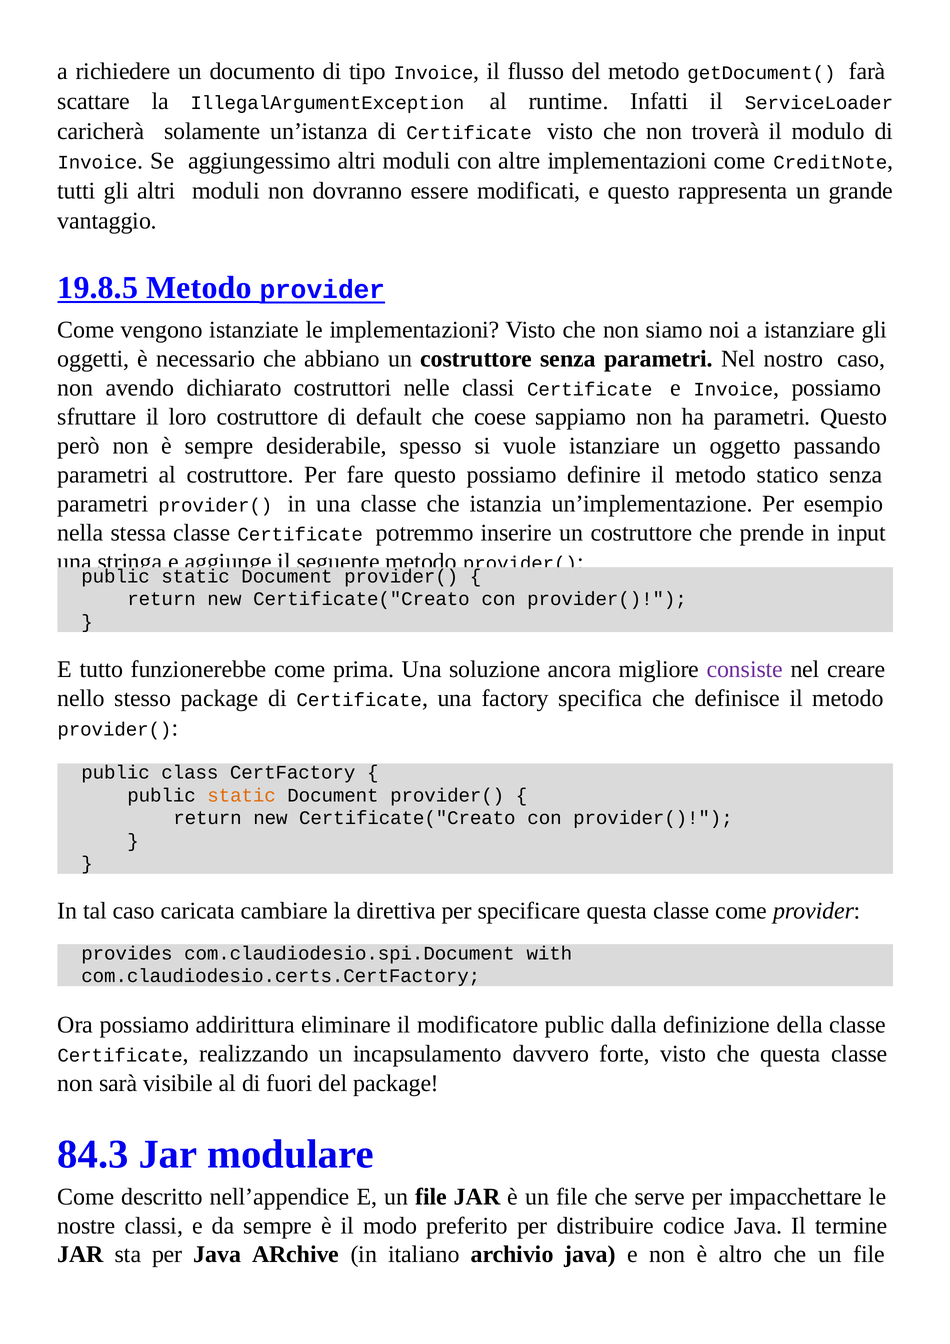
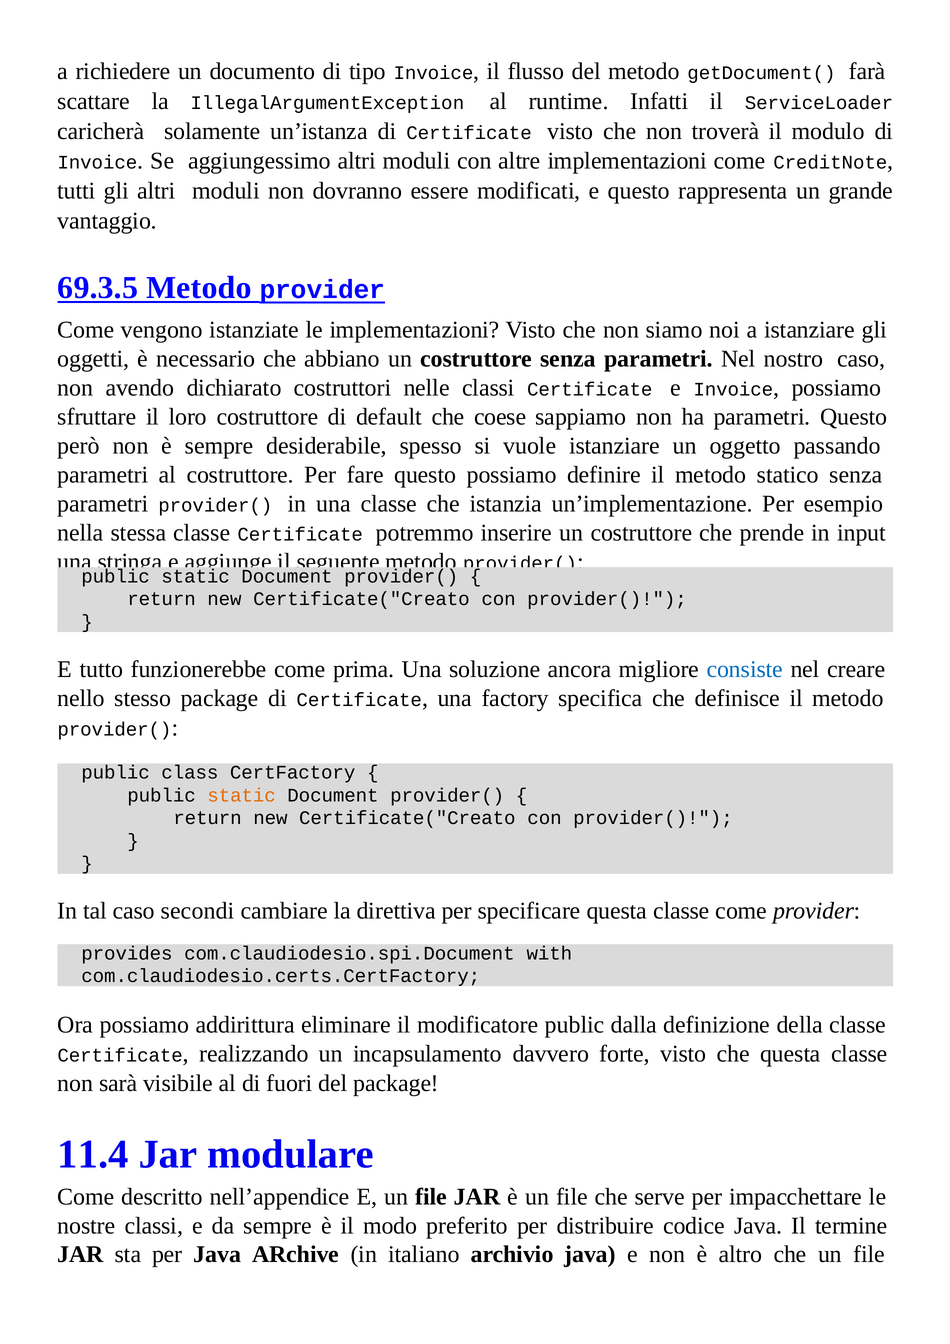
19.8.5: 19.8.5 -> 69.3.5 (98, 288)
consiste colour: purple -> blue (745, 669)
caricata: caricata -> secondi (198, 911)
84.3: 84.3 -> 11.4 (93, 1155)
